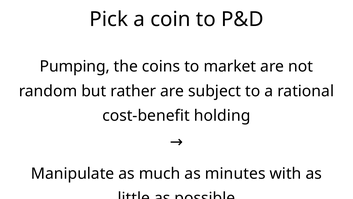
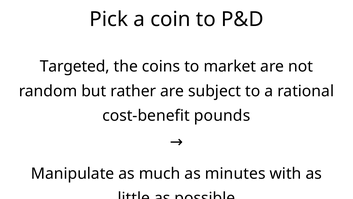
Pumping: Pumping -> Targeted (75, 66)
holding: holding -> pounds (222, 115)
